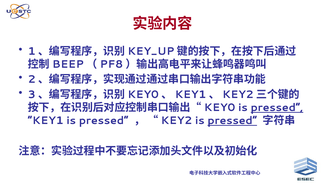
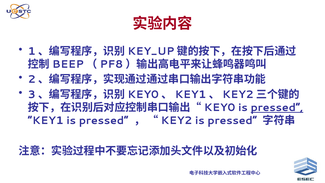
pressed underline: present -> none (232, 121)
